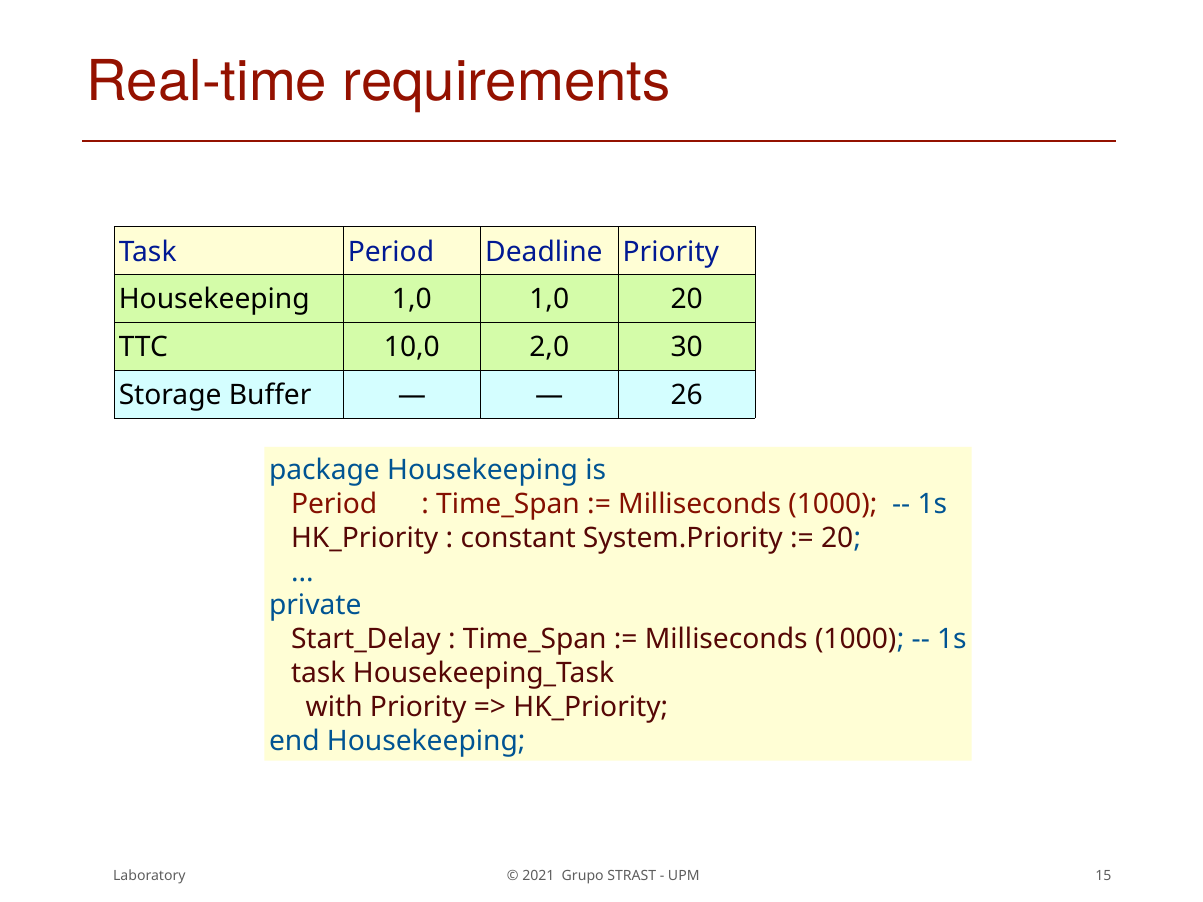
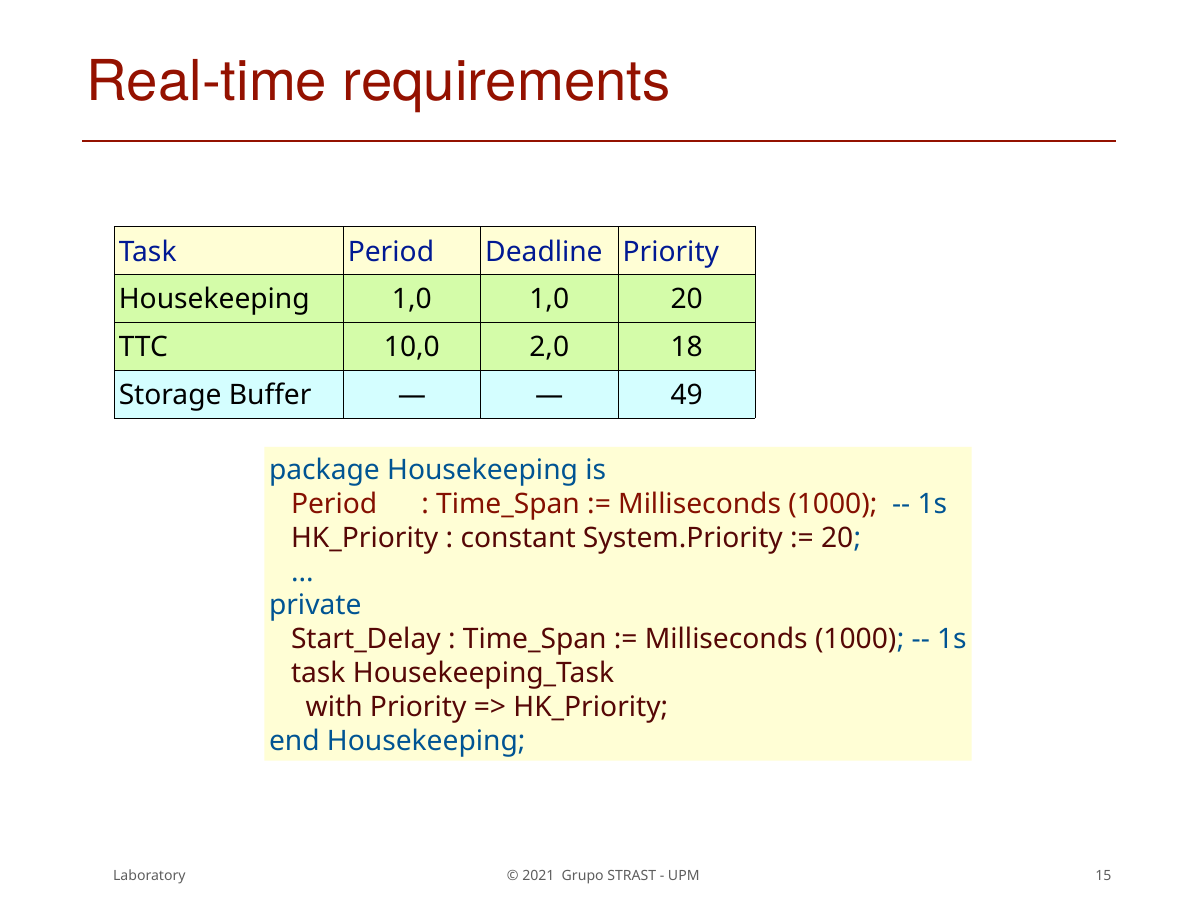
30: 30 -> 18 (687, 348)
26: 26 -> 49 (687, 396)
